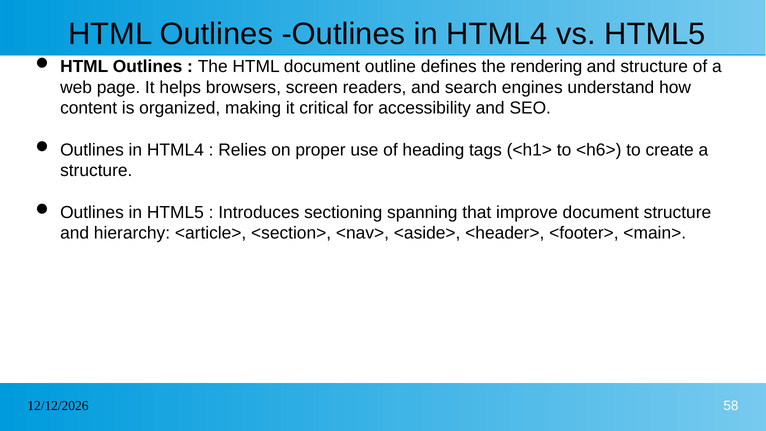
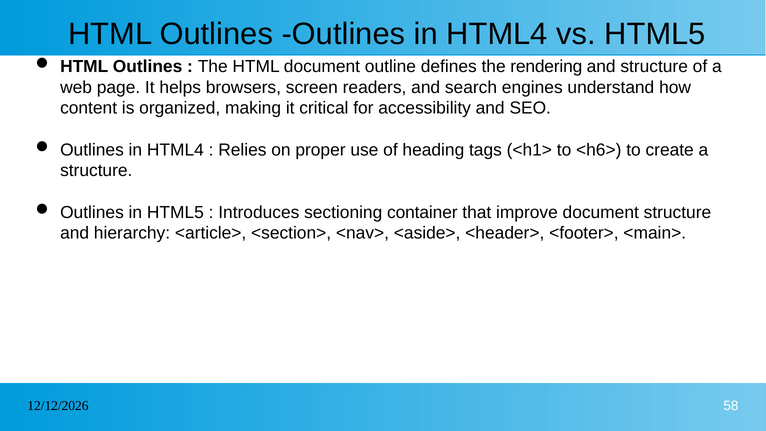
spanning: spanning -> container (422, 212)
